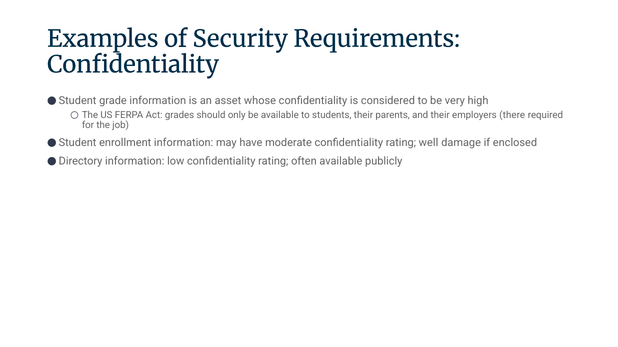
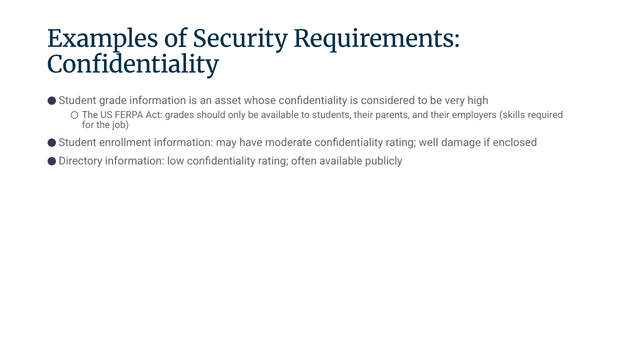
there: there -> skills (512, 115)
